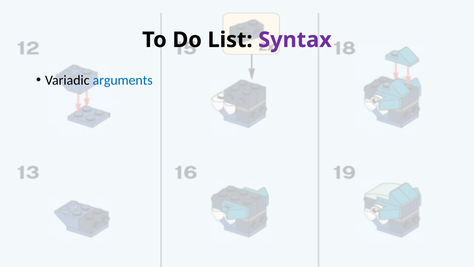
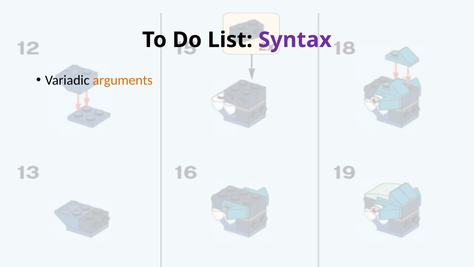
arguments colour: blue -> orange (123, 80)
